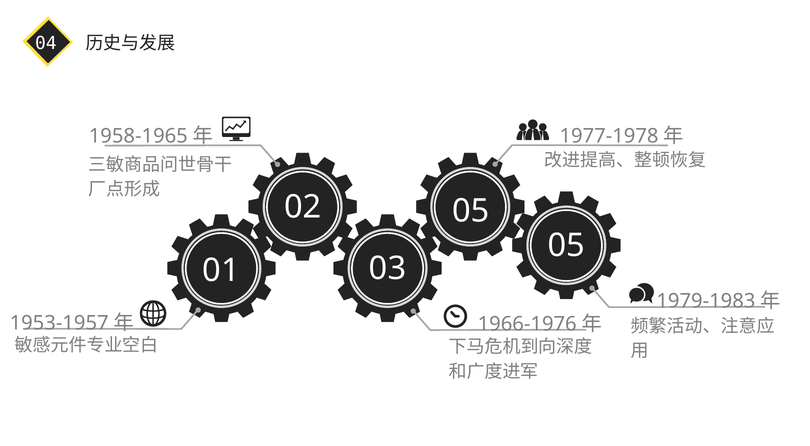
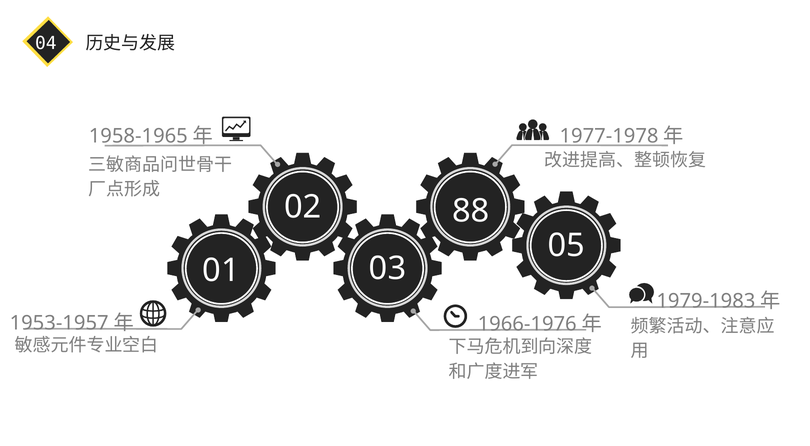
02 05: 05 -> 88 (471, 211)
